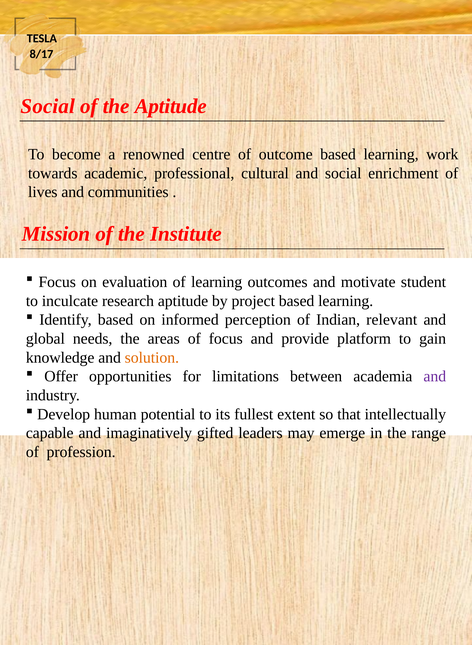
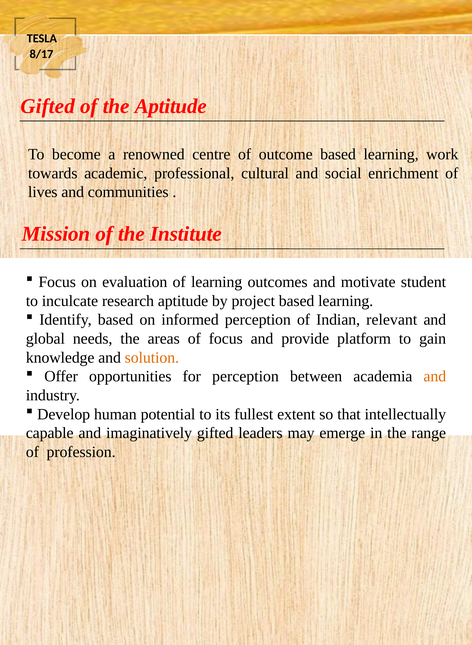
Social: Social -> Gifted (48, 106)
for limitations: limitations -> perception (246, 376)
and colour: purple -> orange (435, 376)
